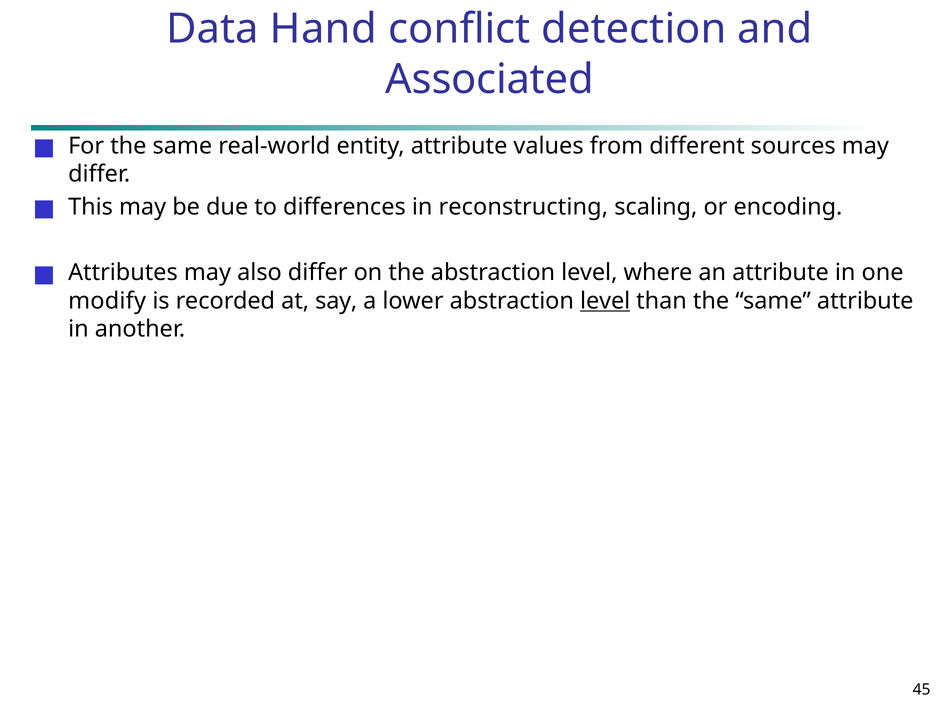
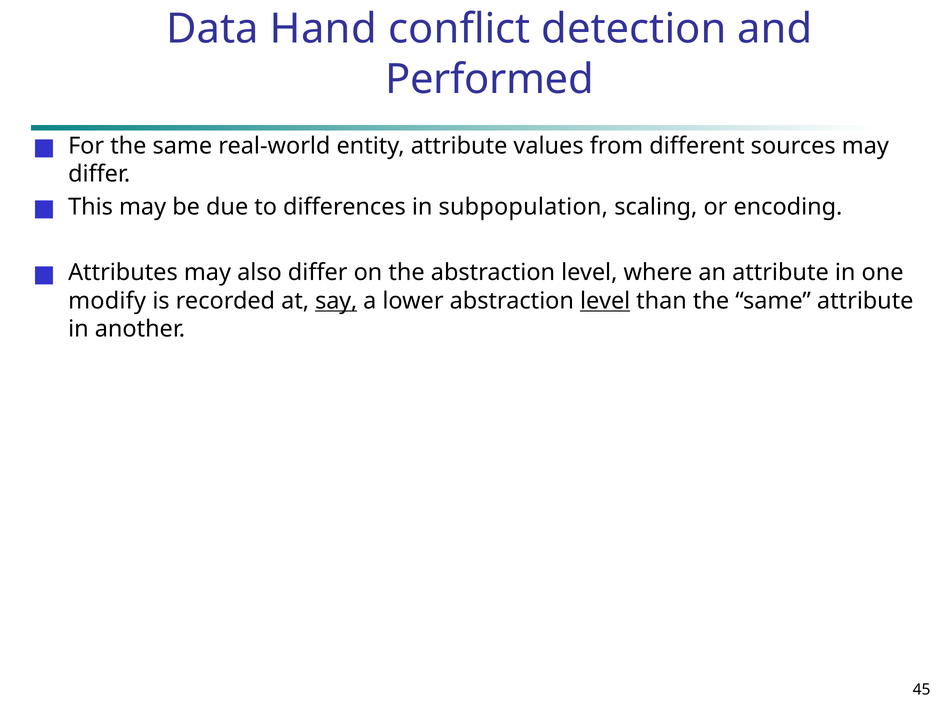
Associated: Associated -> Performed (490, 79)
reconstructing: reconstructing -> subpopulation (523, 207)
say underline: none -> present (336, 301)
